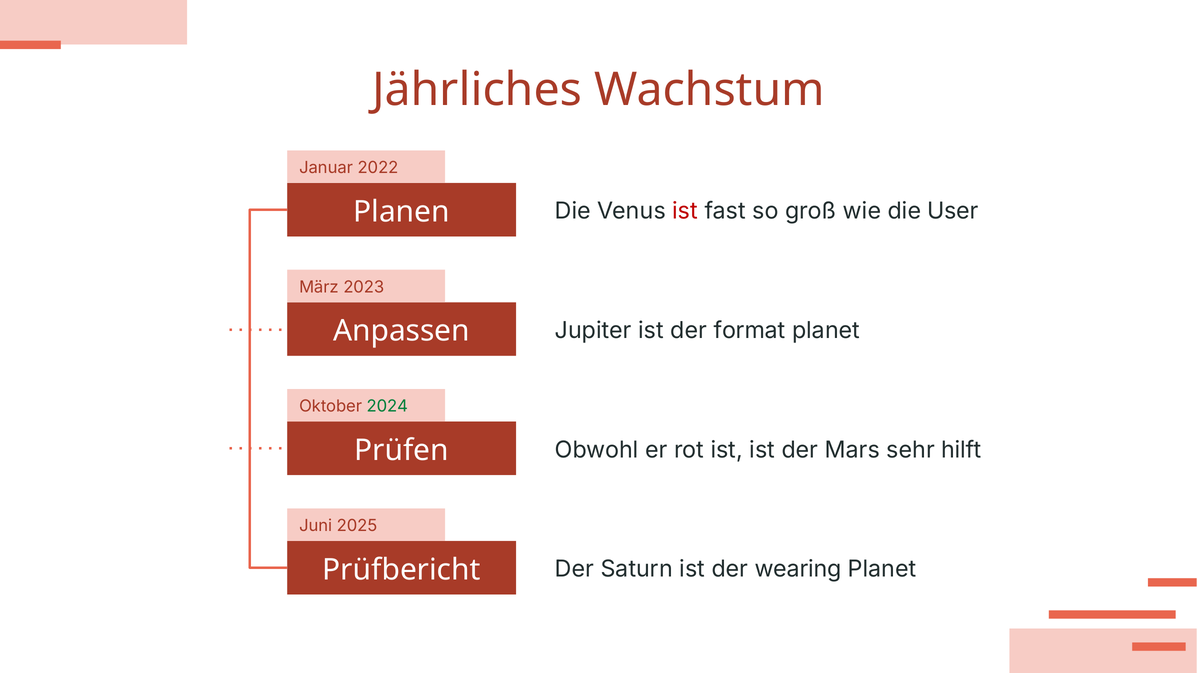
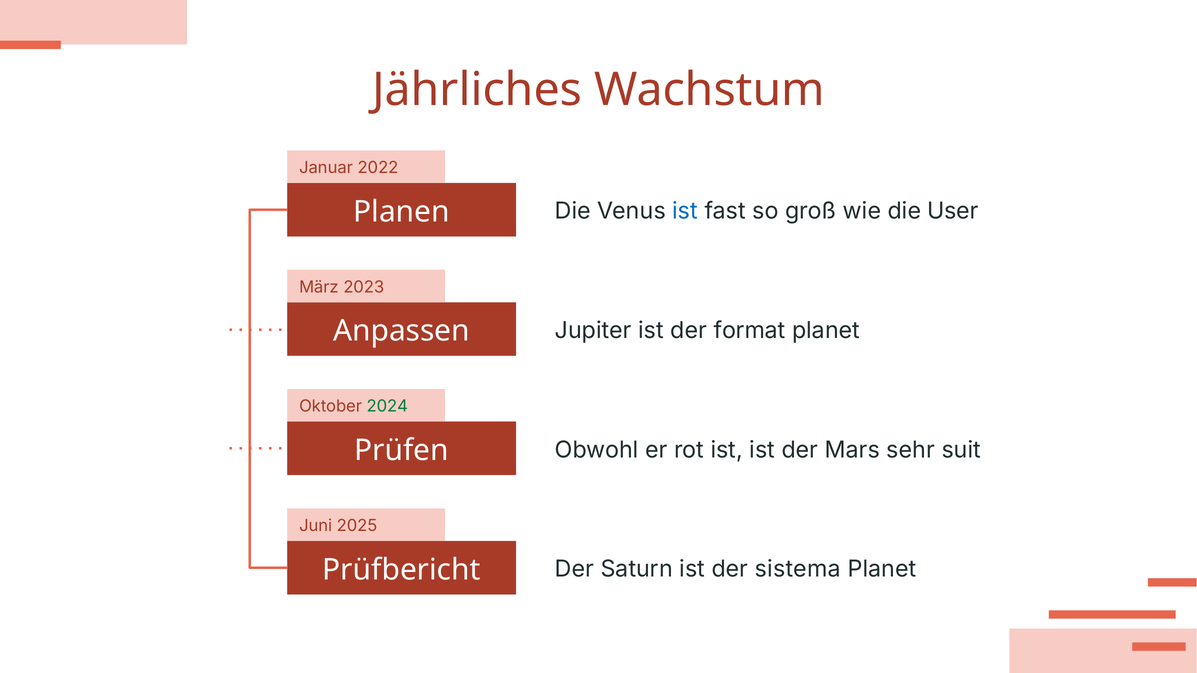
ist colour: red -> blue (685, 211)
hilft: hilft -> suit (961, 450)
wearing: wearing -> sistema (798, 570)
